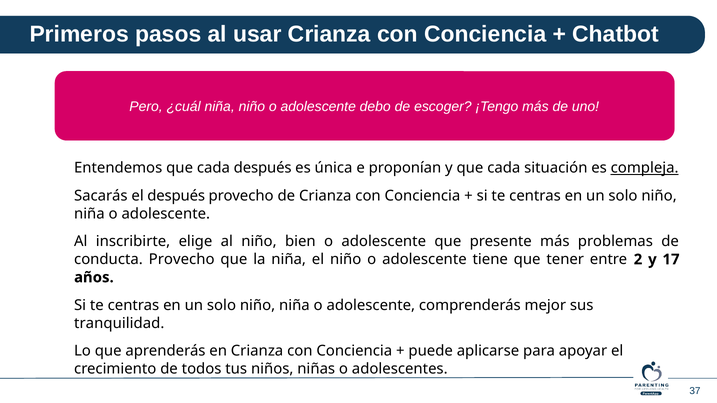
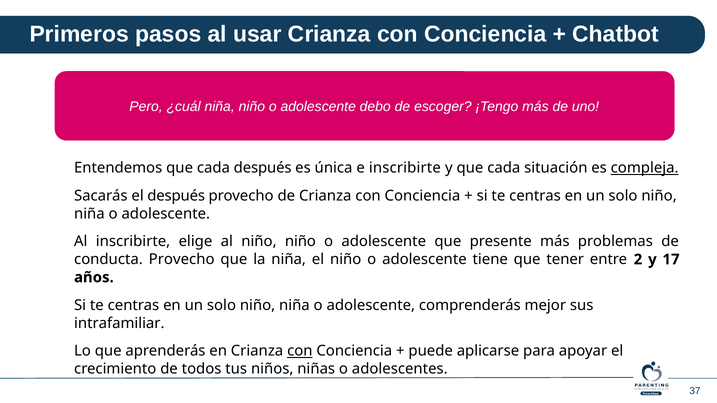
e proponían: proponían -> inscribirte (405, 168)
niño bien: bien -> niño (300, 242)
tranquilidad: tranquilidad -> intrafamiliar (119, 323)
con underline: none -> present (300, 351)
